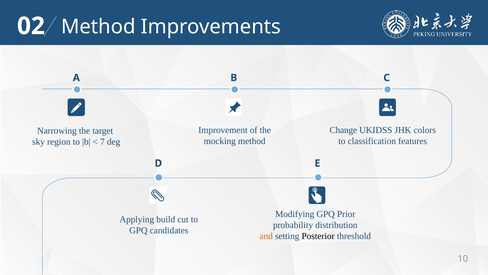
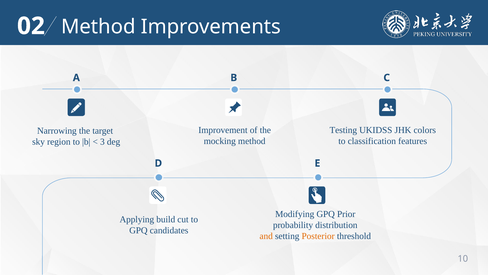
Change: Change -> Testing (343, 130)
7: 7 -> 3 (102, 141)
Posterior colour: black -> orange (318, 236)
